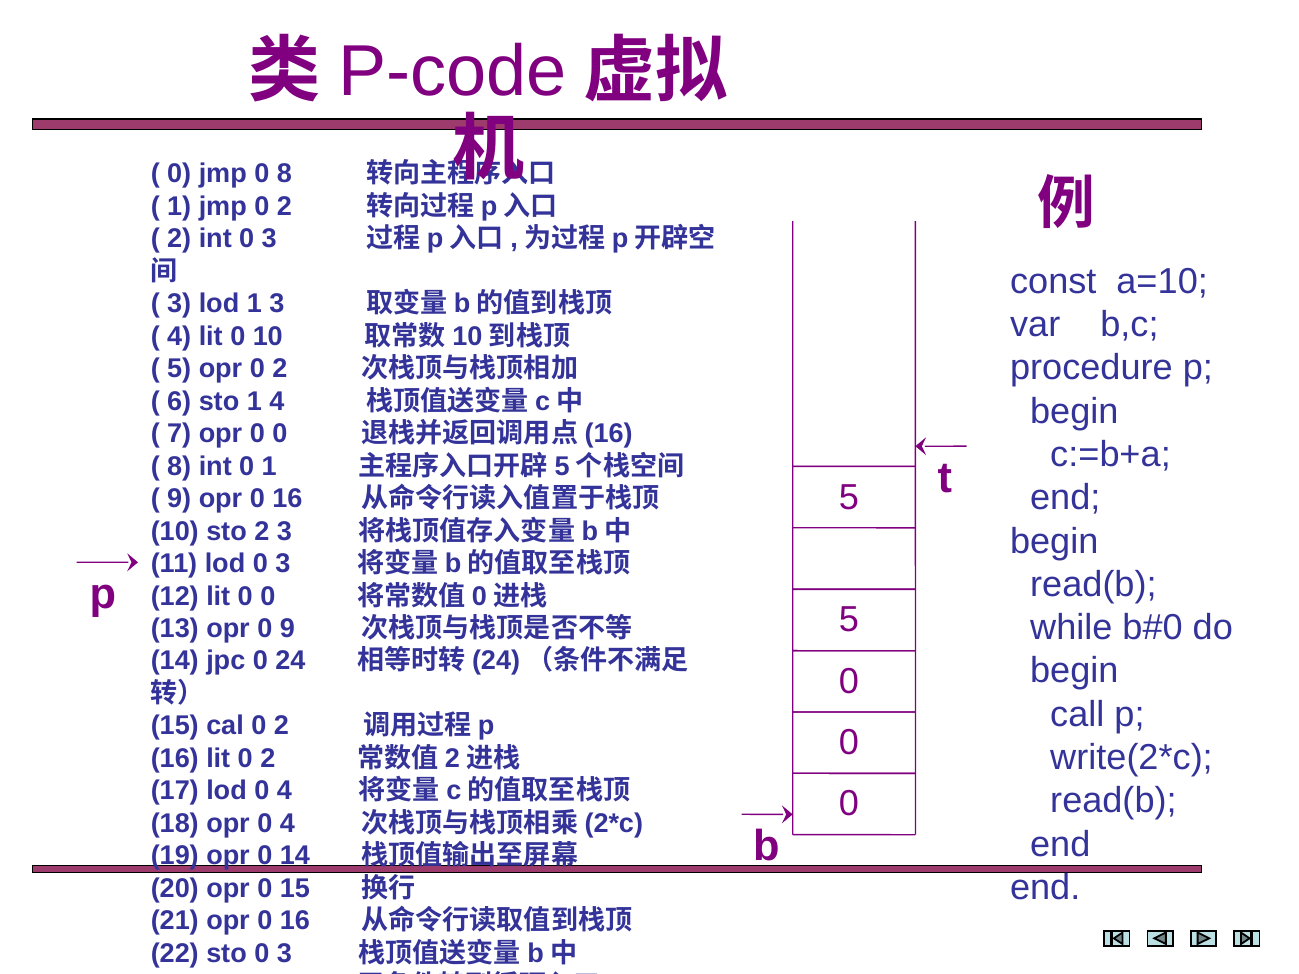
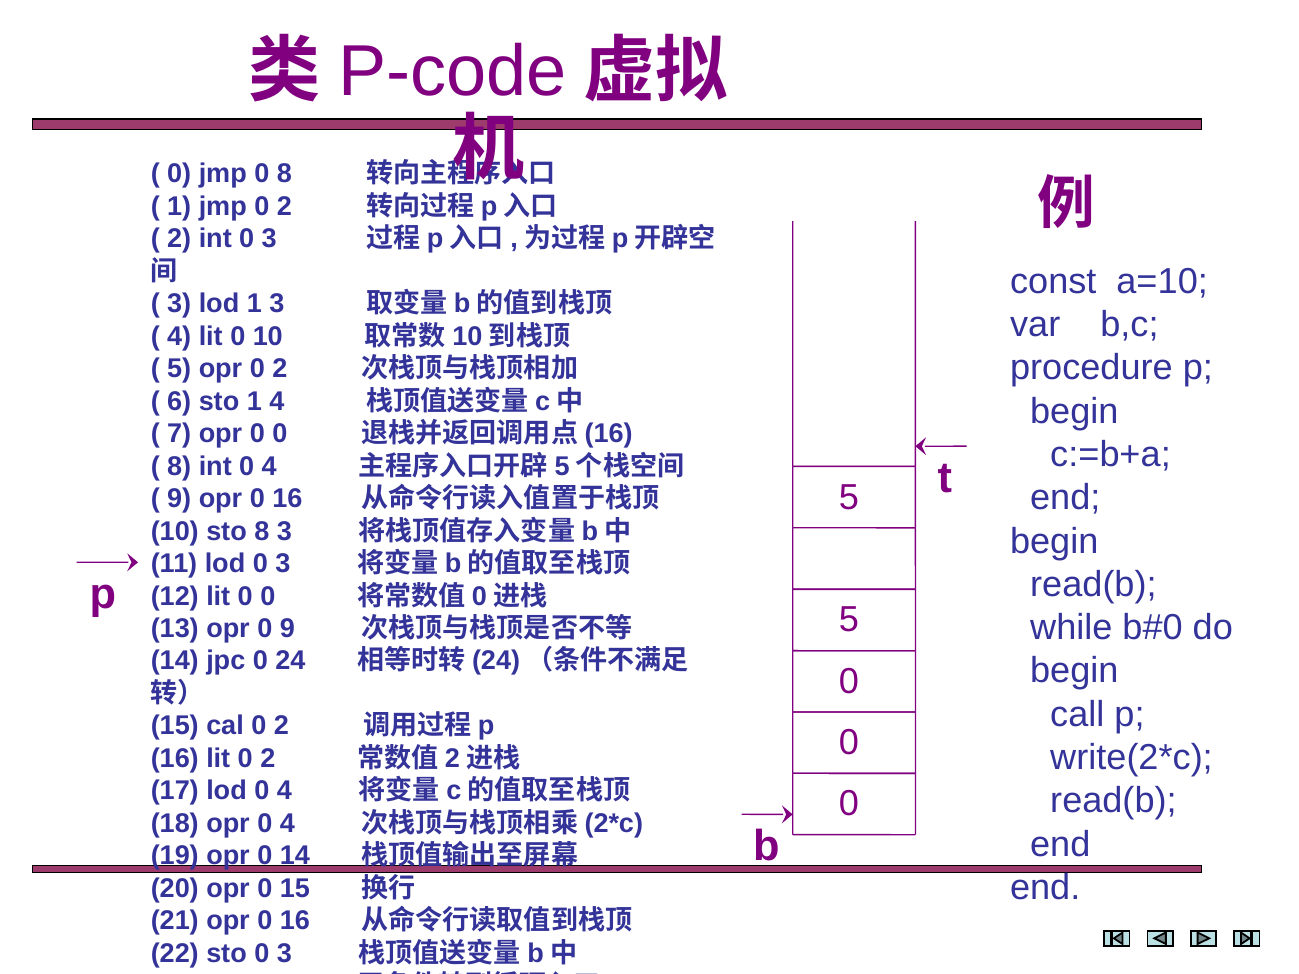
int 0 1: 1 -> 4 (269, 466)
sto 2: 2 -> 8 (262, 531)
